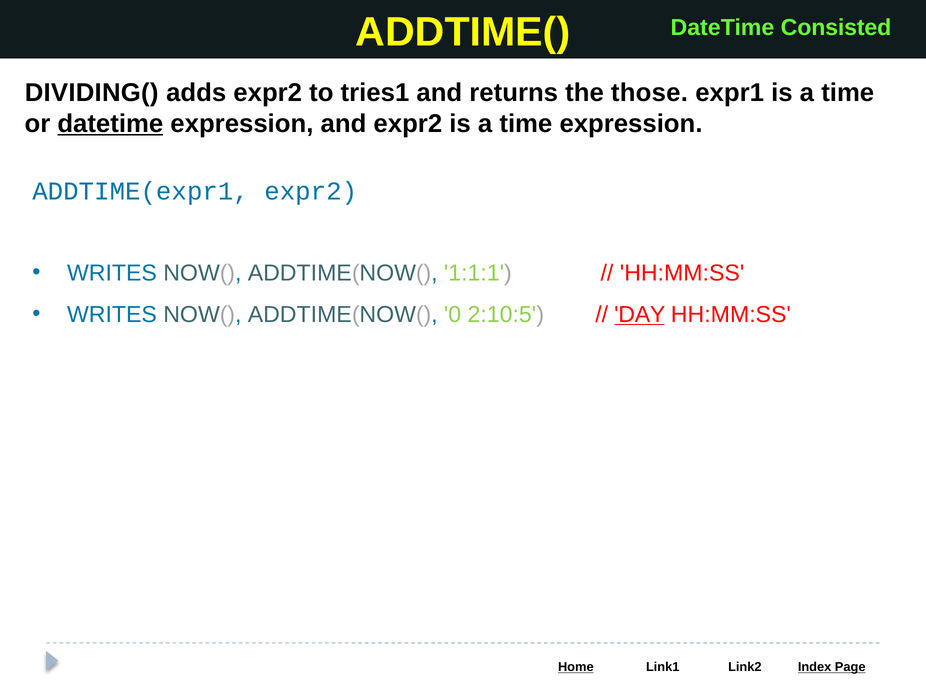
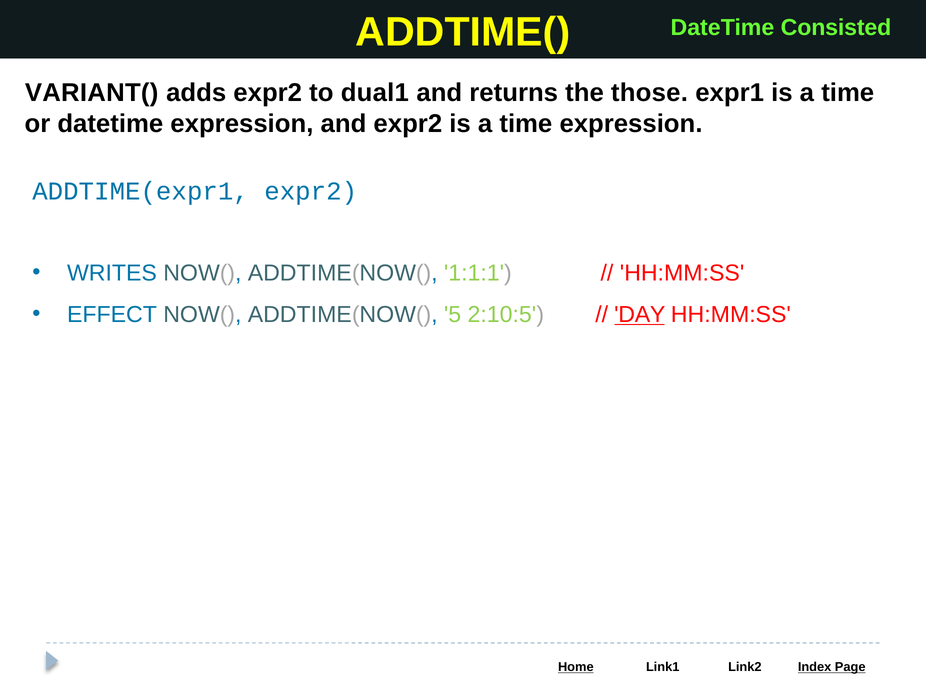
DIVIDING(: DIVIDING( -> VARIANT( (92, 93)
tries1: tries1 -> dual1 (375, 93)
datetime underline: present -> none (110, 124)
WRITES: WRITES -> EFFECT (112, 315)
0: 0 -> 5 (453, 315)
